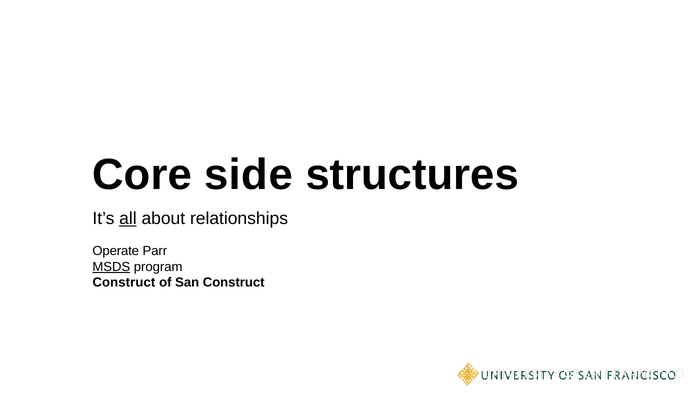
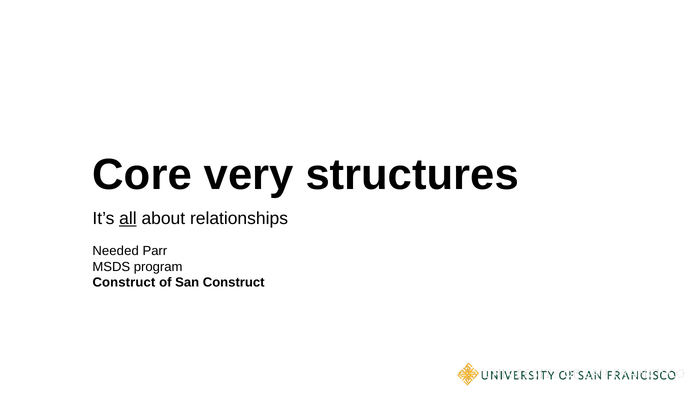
side: side -> very (249, 174)
Operate: Operate -> Needed (116, 251)
MSDS underline: present -> none (111, 267)
